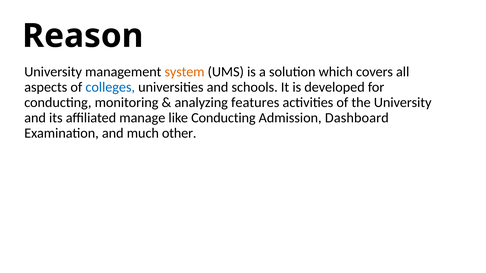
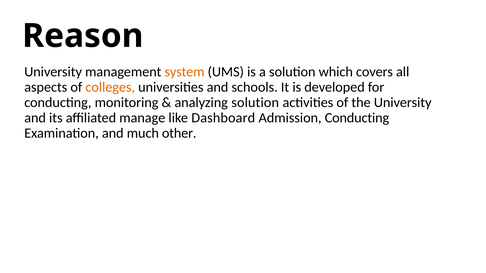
colleges colour: blue -> orange (110, 87)
analyzing features: features -> solution (255, 103)
like Conducting: Conducting -> Dashboard (223, 118)
Admission Dashboard: Dashboard -> Conducting (357, 118)
